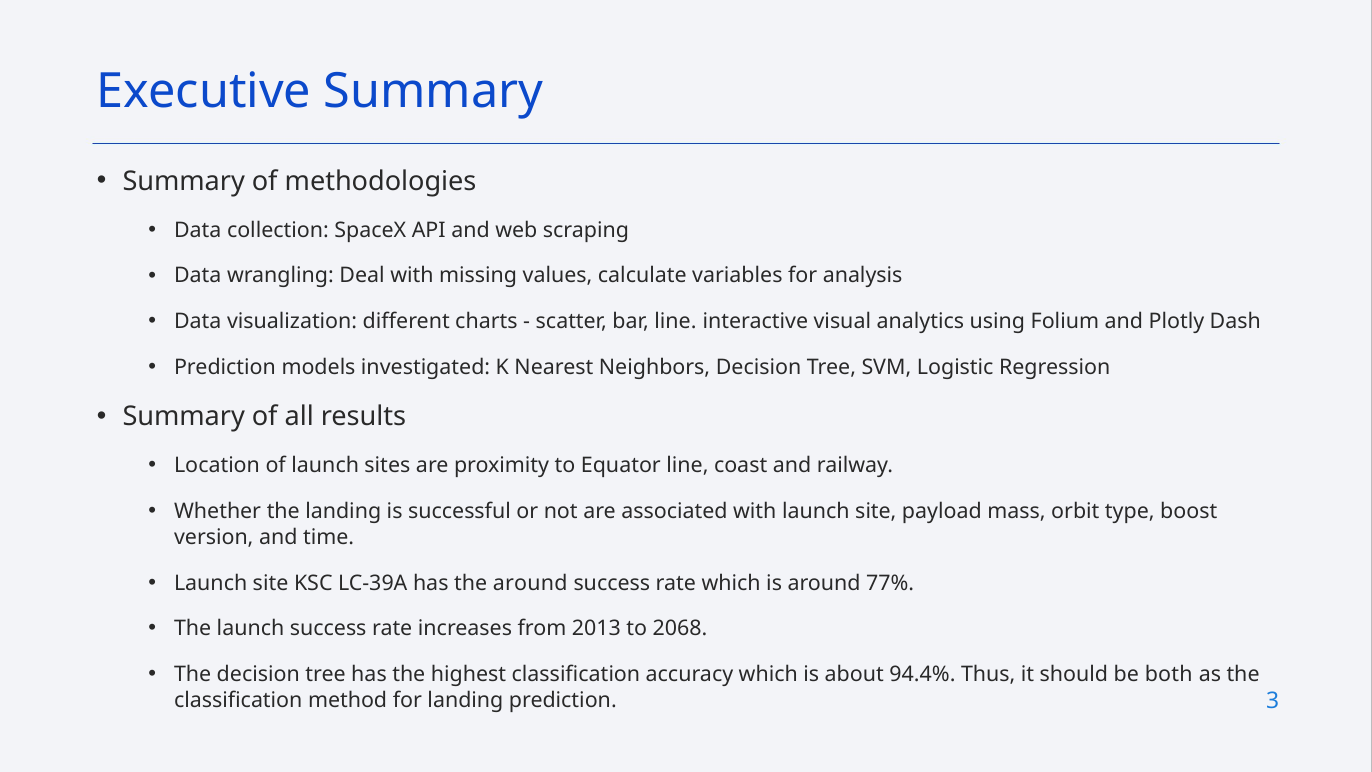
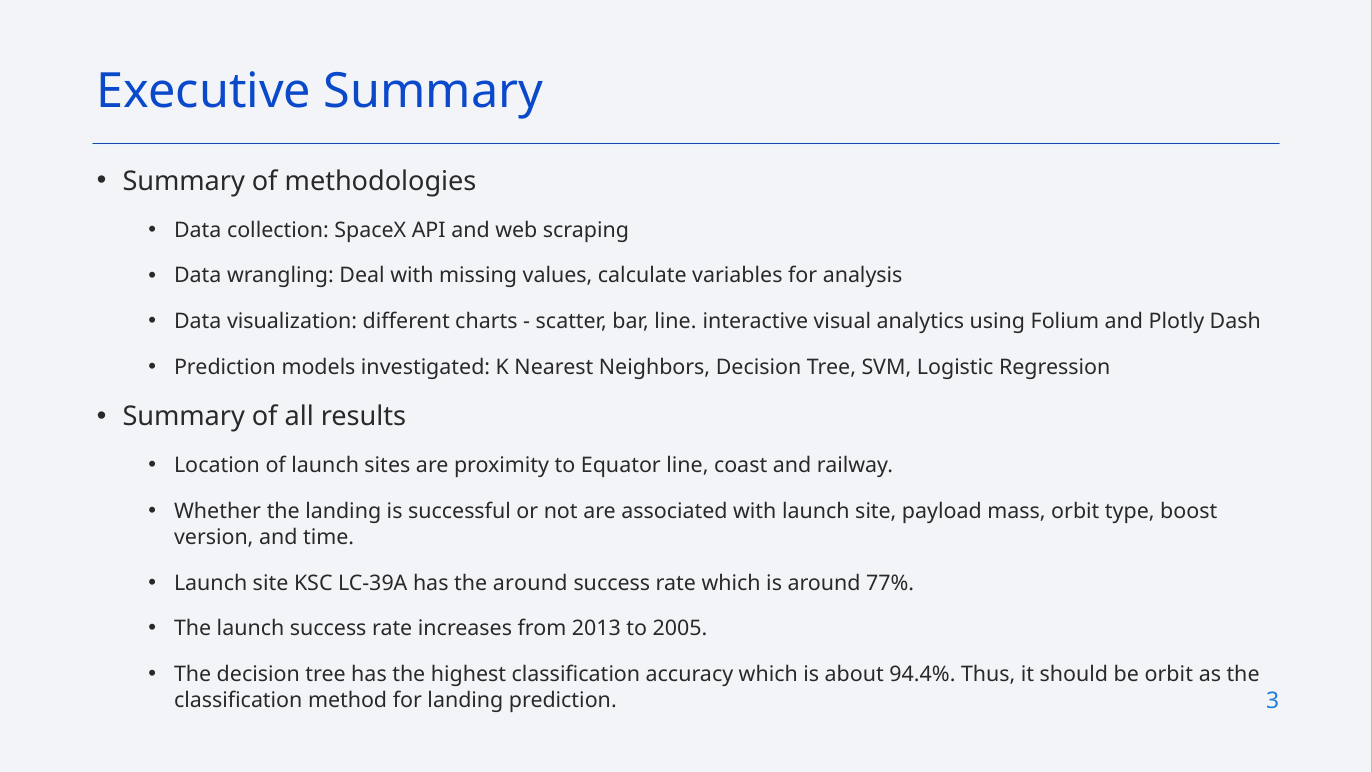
2068: 2068 -> 2005 (680, 629)
be both: both -> orbit (1169, 674)
